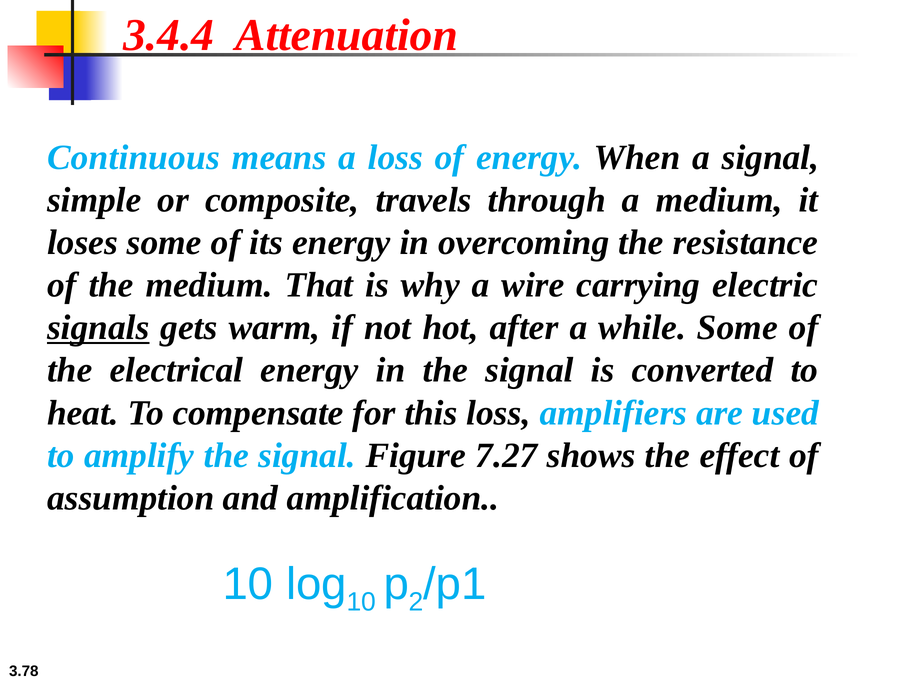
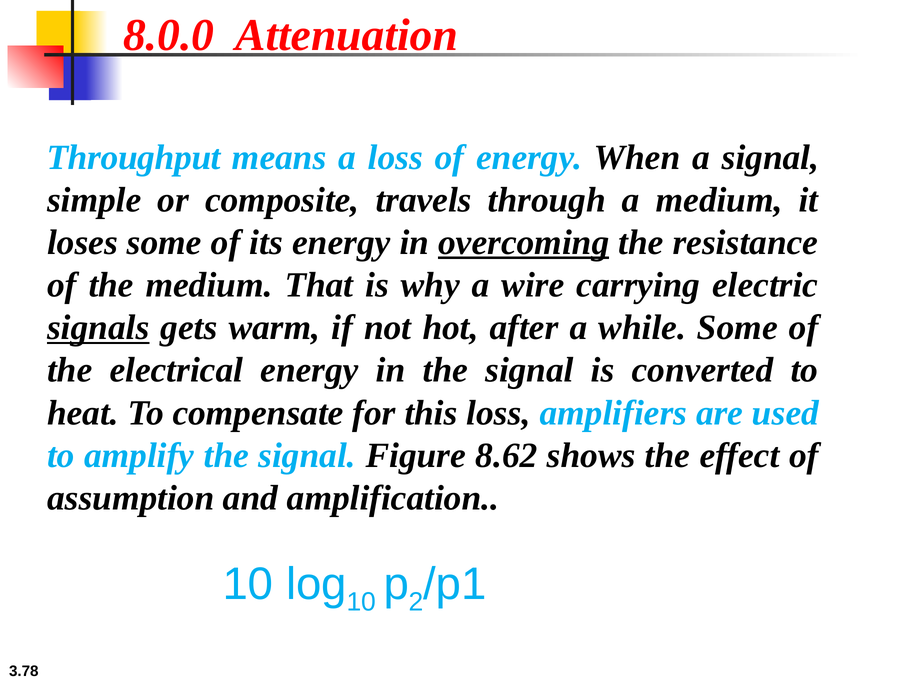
3.4.4: 3.4.4 -> 8.0.0 (169, 35)
Continuous: Continuous -> Throughput (134, 157)
overcoming underline: none -> present (524, 243)
7.27: 7.27 -> 8.62 (506, 455)
